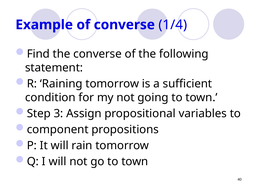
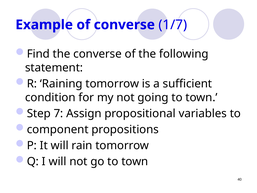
1/4: 1/4 -> 1/7 (173, 25)
3: 3 -> 7 (58, 113)
